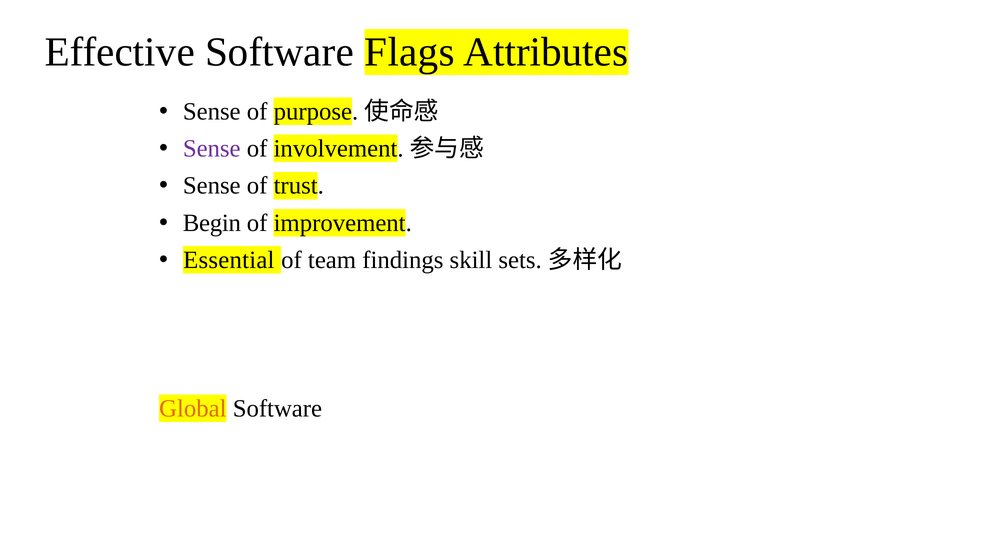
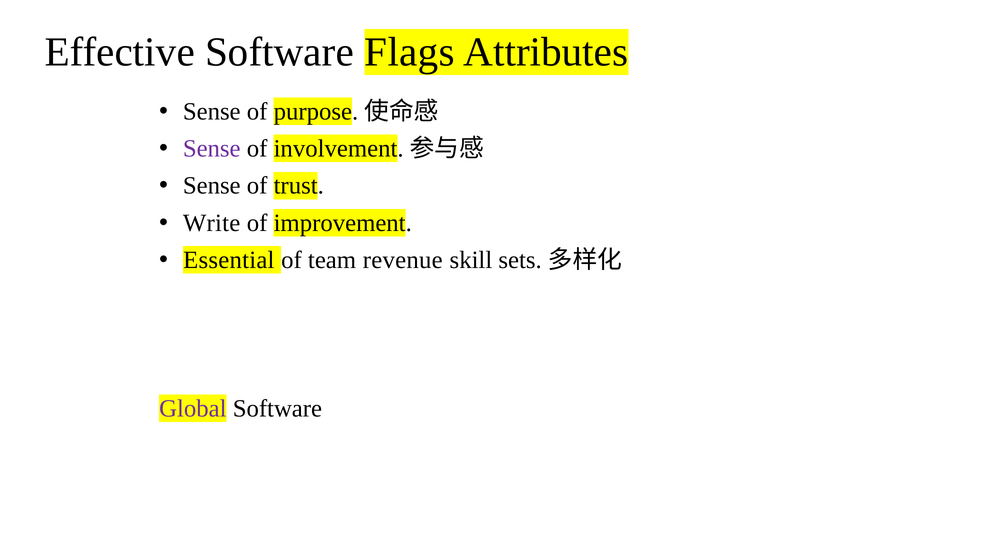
Begin: Begin -> Write (212, 223)
findings: findings -> revenue (403, 260)
Global colour: orange -> purple (193, 408)
